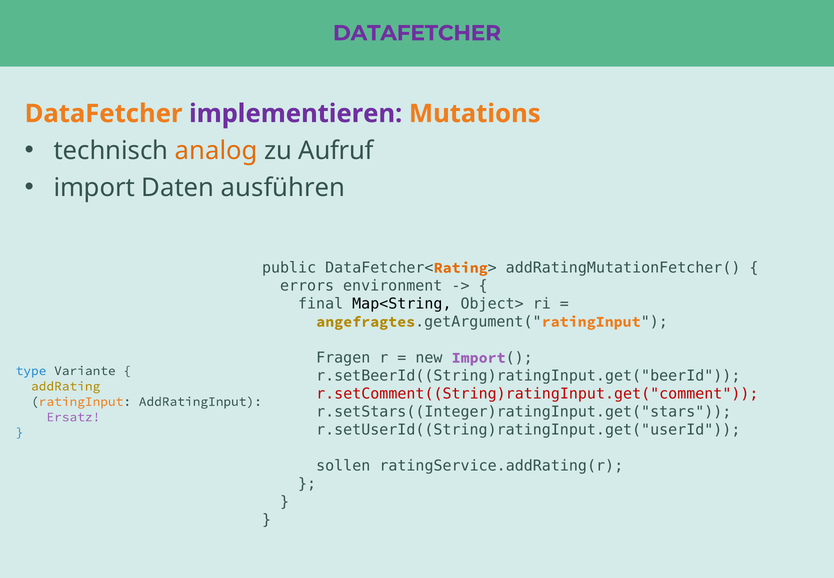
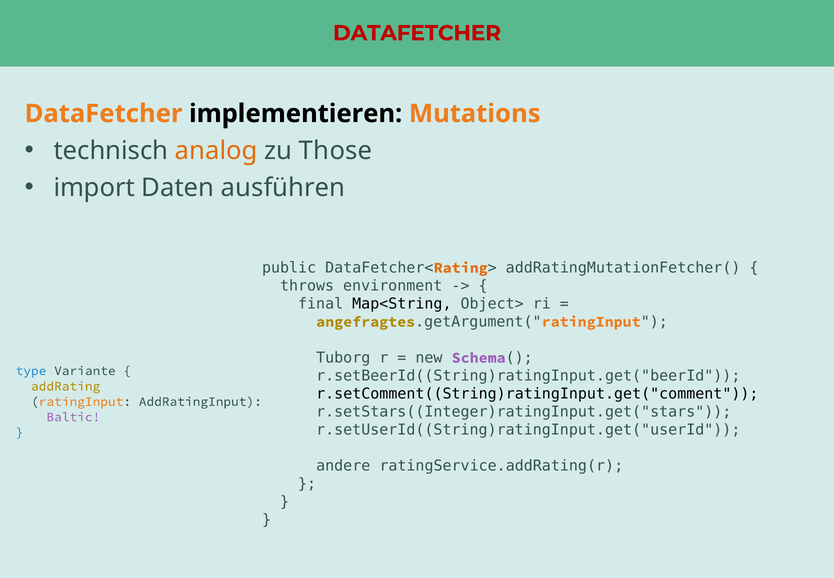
DATAFETCHER colour: purple -> red (417, 33)
implementieren colour: purple -> black (296, 114)
Aufruf: Aufruf -> Those (336, 150)
errors: errors -> throws (307, 285)
Fragen: Fragen -> Tuborg (343, 357)
new Import: Import -> Schema (479, 357)
r.setComment((String)ratingInput.get("comment colour: red -> black (537, 393)
Ersatz: Ersatz -> Baltic (73, 417)
sollen: sollen -> andere (343, 465)
